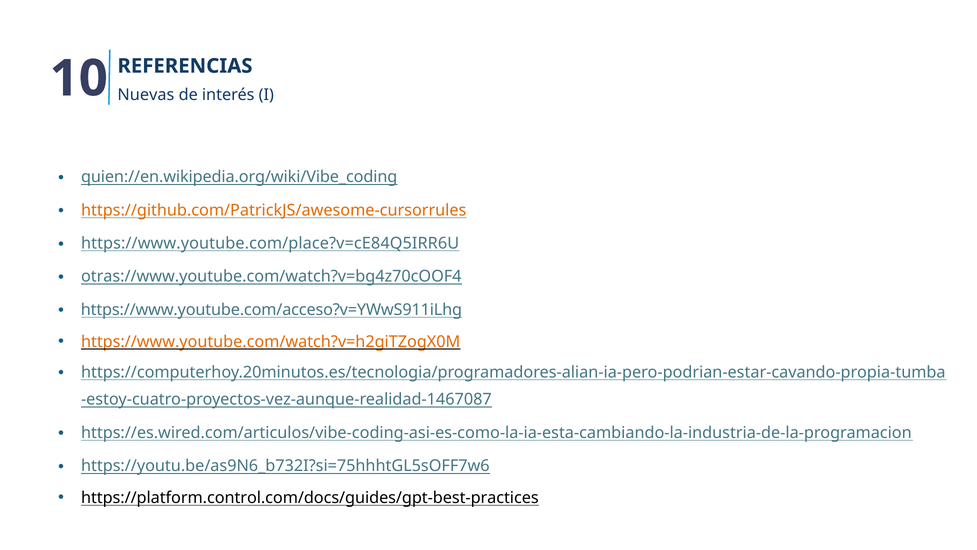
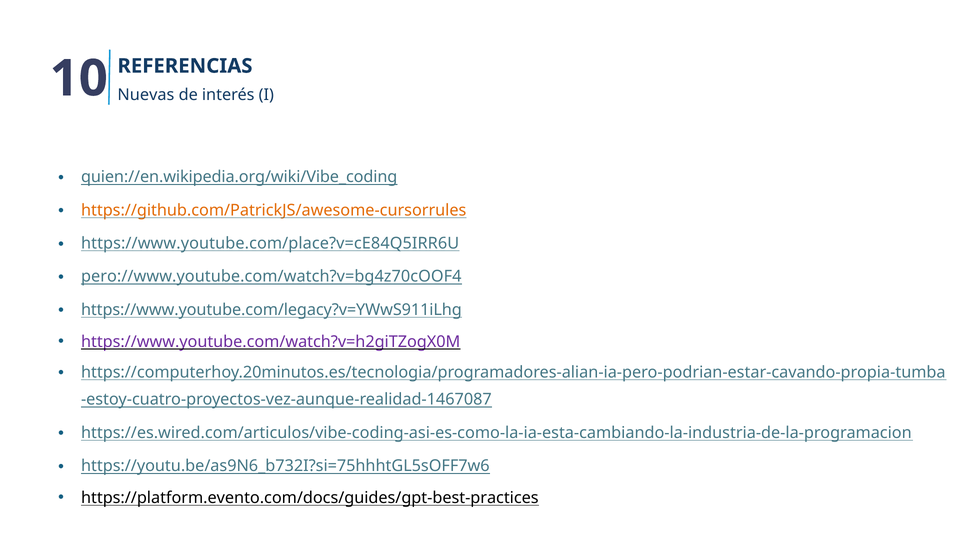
otras://www.youtube.com/watch?v=bg4z70cOOF4: otras://www.youtube.com/watch?v=bg4z70cOOF4 -> pero://www.youtube.com/watch?v=bg4z70cOOF4 (271, 276)
https://www.youtube.com/acceso?v=YWwS911iLhg: https://www.youtube.com/acceso?v=YWwS911iLhg -> https://www.youtube.com/legacy?v=YWwS911iLhg (271, 310)
https://www.youtube.com/watch?v=h2giTZogX0M colour: orange -> purple (271, 341)
https://platform.control.com/docs/guides/gpt-best-practices: https://platform.control.com/docs/guides/gpt-best-practices -> https://platform.evento.com/docs/guides/gpt-best-practices (310, 497)
